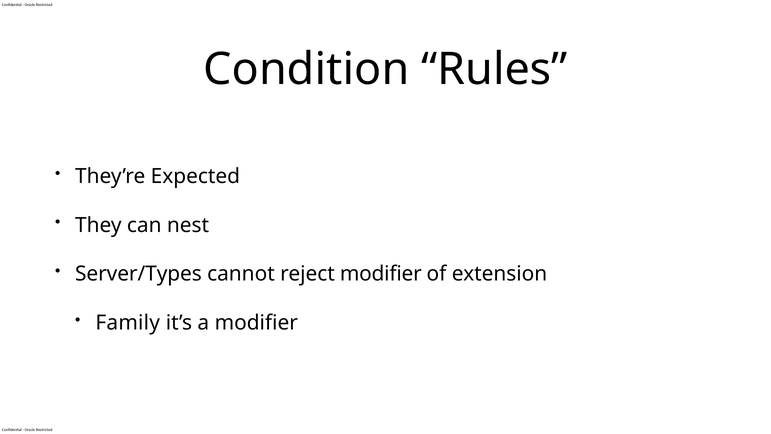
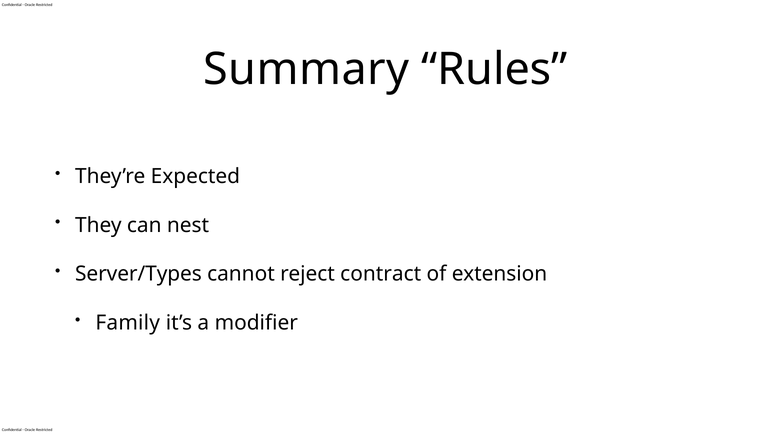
Condition: Condition -> Summary (306, 69)
reject modifier: modifier -> contract (381, 274)
